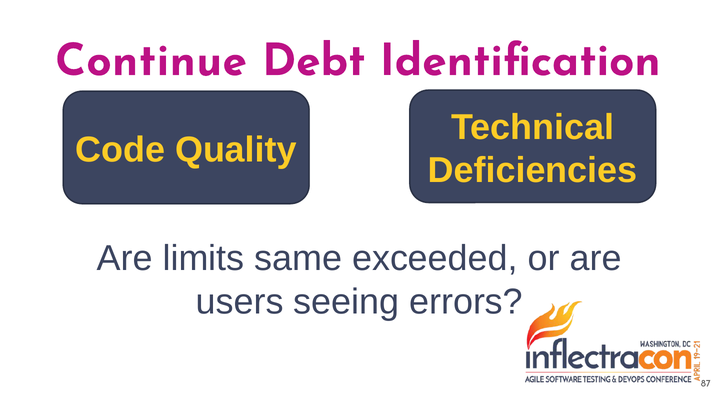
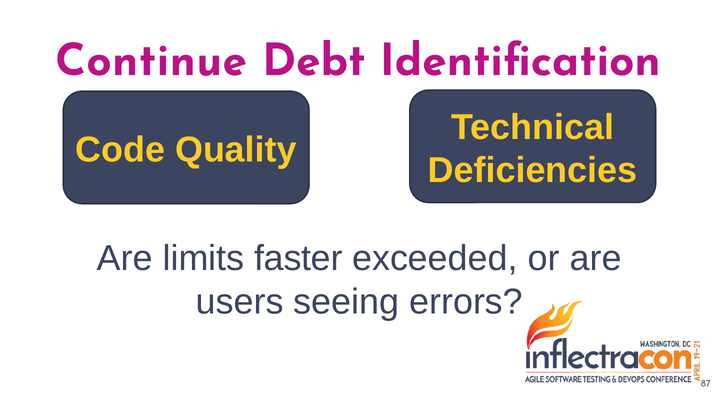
same: same -> faster (298, 258)
